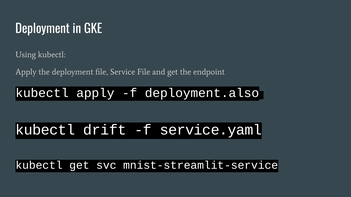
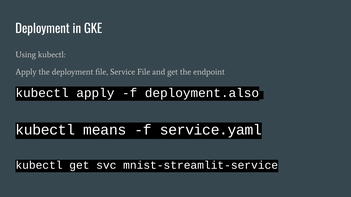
drift: drift -> means (105, 130)
